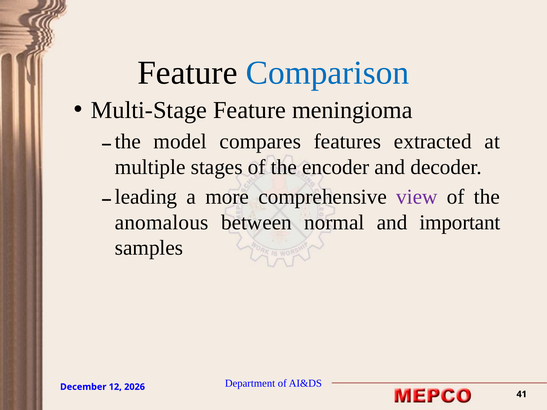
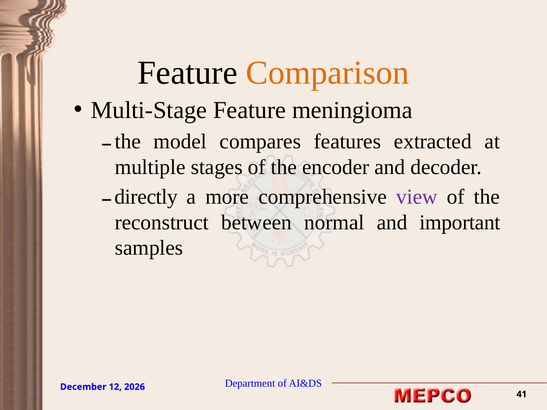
Comparison colour: blue -> orange (328, 73)
leading: leading -> directly (146, 197)
anomalous: anomalous -> reconstruct (162, 222)
